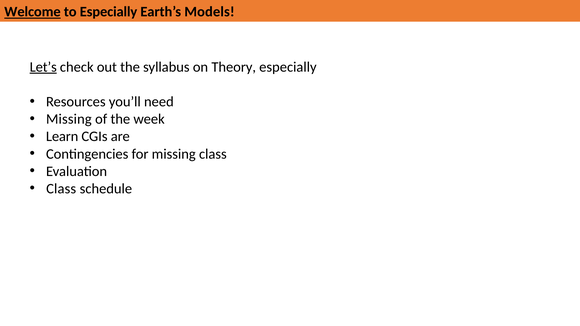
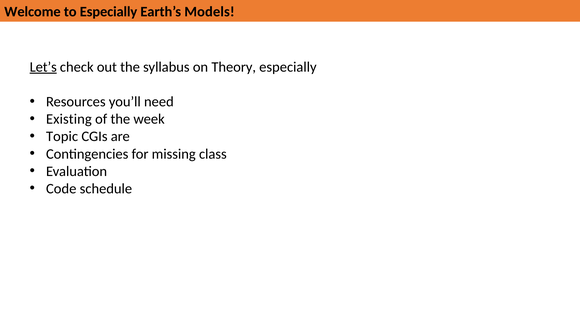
Welcome underline: present -> none (32, 12)
Missing: Missing -> Existing (69, 119)
Learn: Learn -> Topic (62, 137)
Class: Class -> Code (61, 189)
